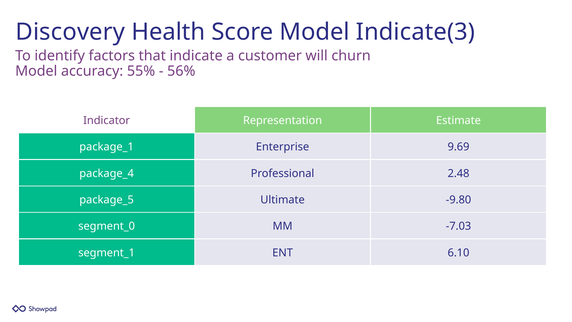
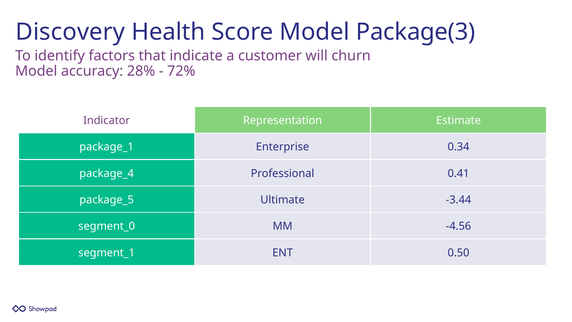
Indicate(3: Indicate(3 -> Package(3 (416, 32)
55%: 55% -> 28% (141, 71)
56%: 56% -> 72% (181, 71)
9.69: 9.69 -> 0.34 (459, 147)
2.48: 2.48 -> 0.41 (459, 173)
-9.80: -9.80 -> -3.44 (459, 200)
-7.03: -7.03 -> -4.56 (459, 226)
6.10: 6.10 -> 0.50 (459, 253)
